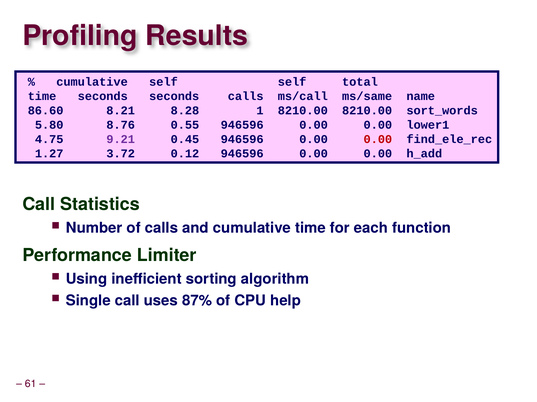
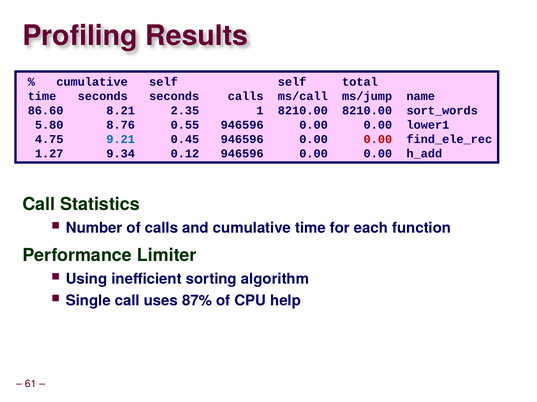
ms/same: ms/same -> ms/jump (367, 96)
8.28: 8.28 -> 2.35 (185, 111)
9.21 colour: purple -> blue (121, 139)
3.72: 3.72 -> 9.34 (121, 154)
